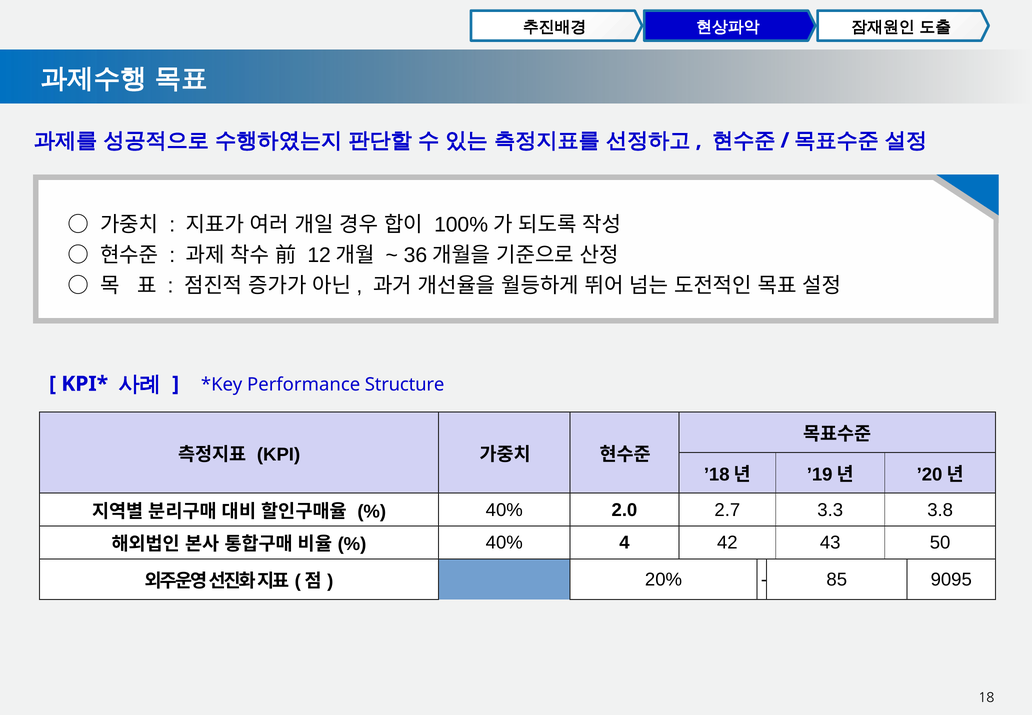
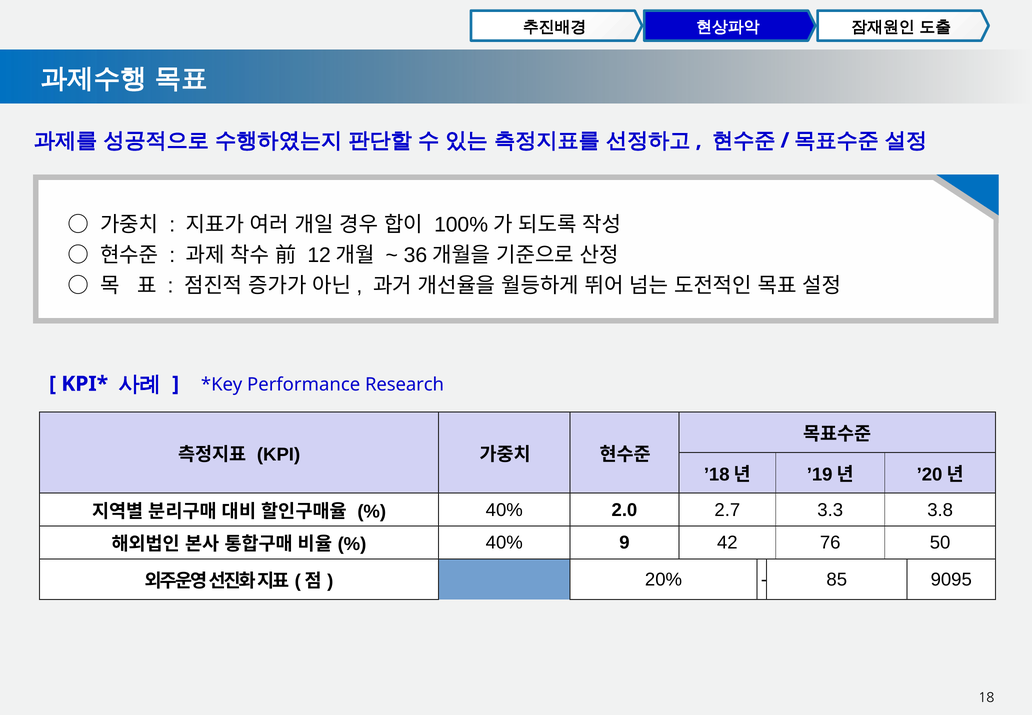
Structure: Structure -> Research (405, 384)
4: 4 -> 9 (624, 542)
43: 43 -> 76 (830, 542)
